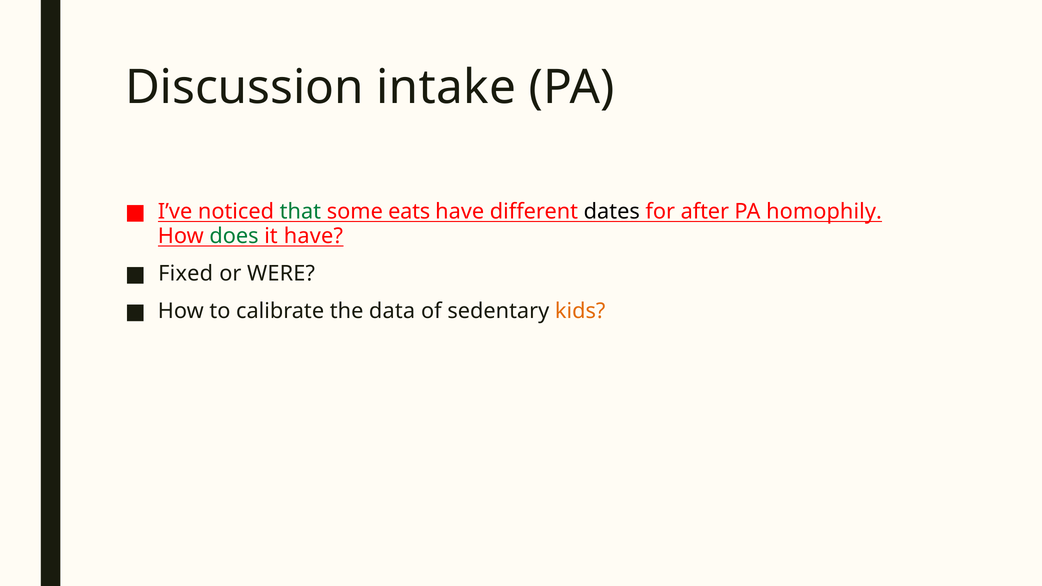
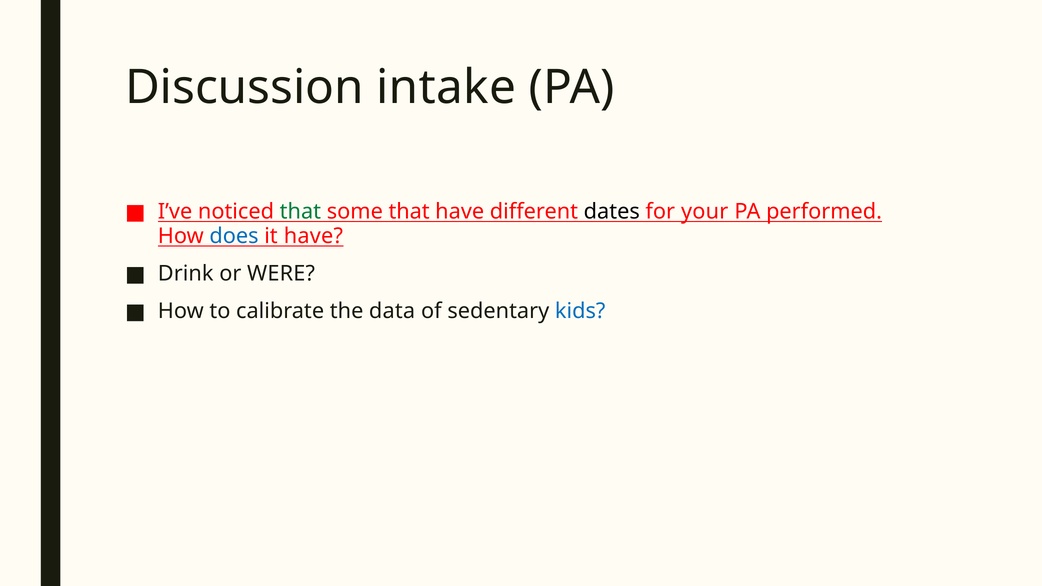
some eats: eats -> that (409, 212)
after: after -> your (705, 212)
homophily: homophily -> performed (824, 212)
does colour: green -> blue (234, 236)
Fixed: Fixed -> Drink (186, 274)
kids colour: orange -> blue (580, 311)
